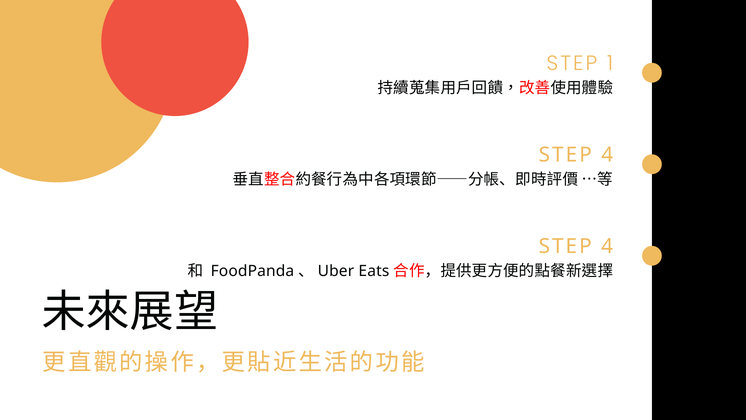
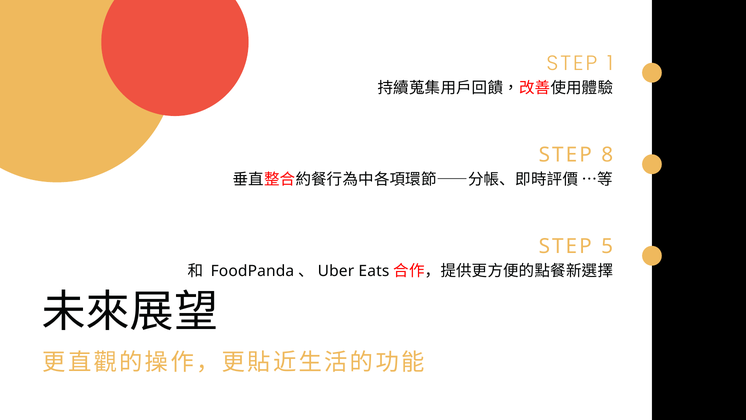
4: 4 -> 8 (607, 155)
4: 4 -> 5 (607, 246)
